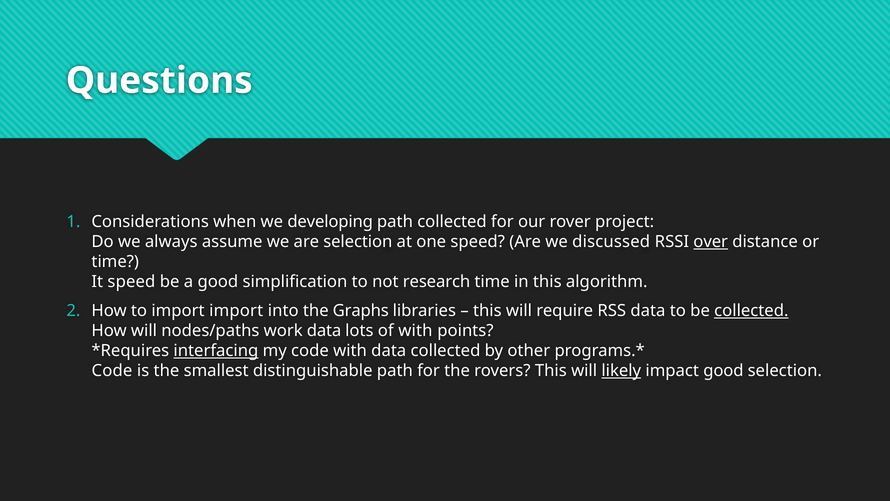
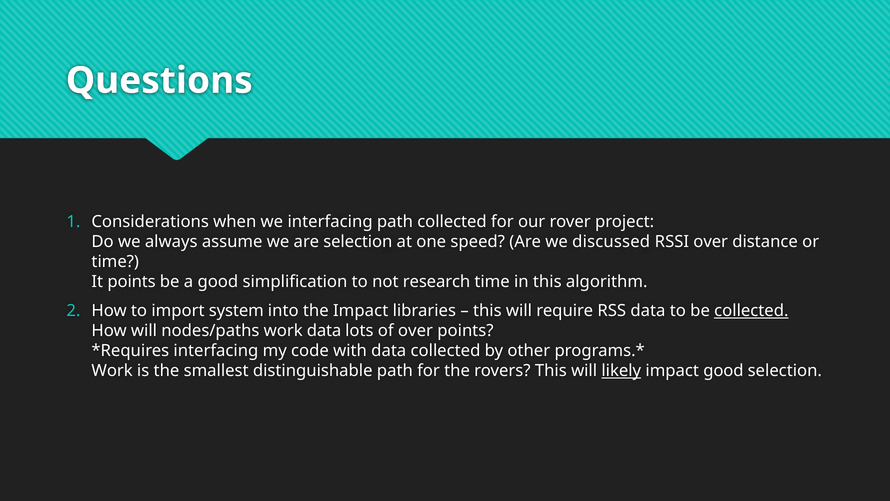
we developing: developing -> interfacing (330, 222)
over underline: present -> none (711, 242)
It speed: speed -> points (132, 282)
import import: import -> system (236, 311)
the Graphs: Graphs -> Impact (361, 311)
of with: with -> over (415, 331)
interfacing underline: present -> none (216, 351)
Code: Code -> Work (112, 371)
